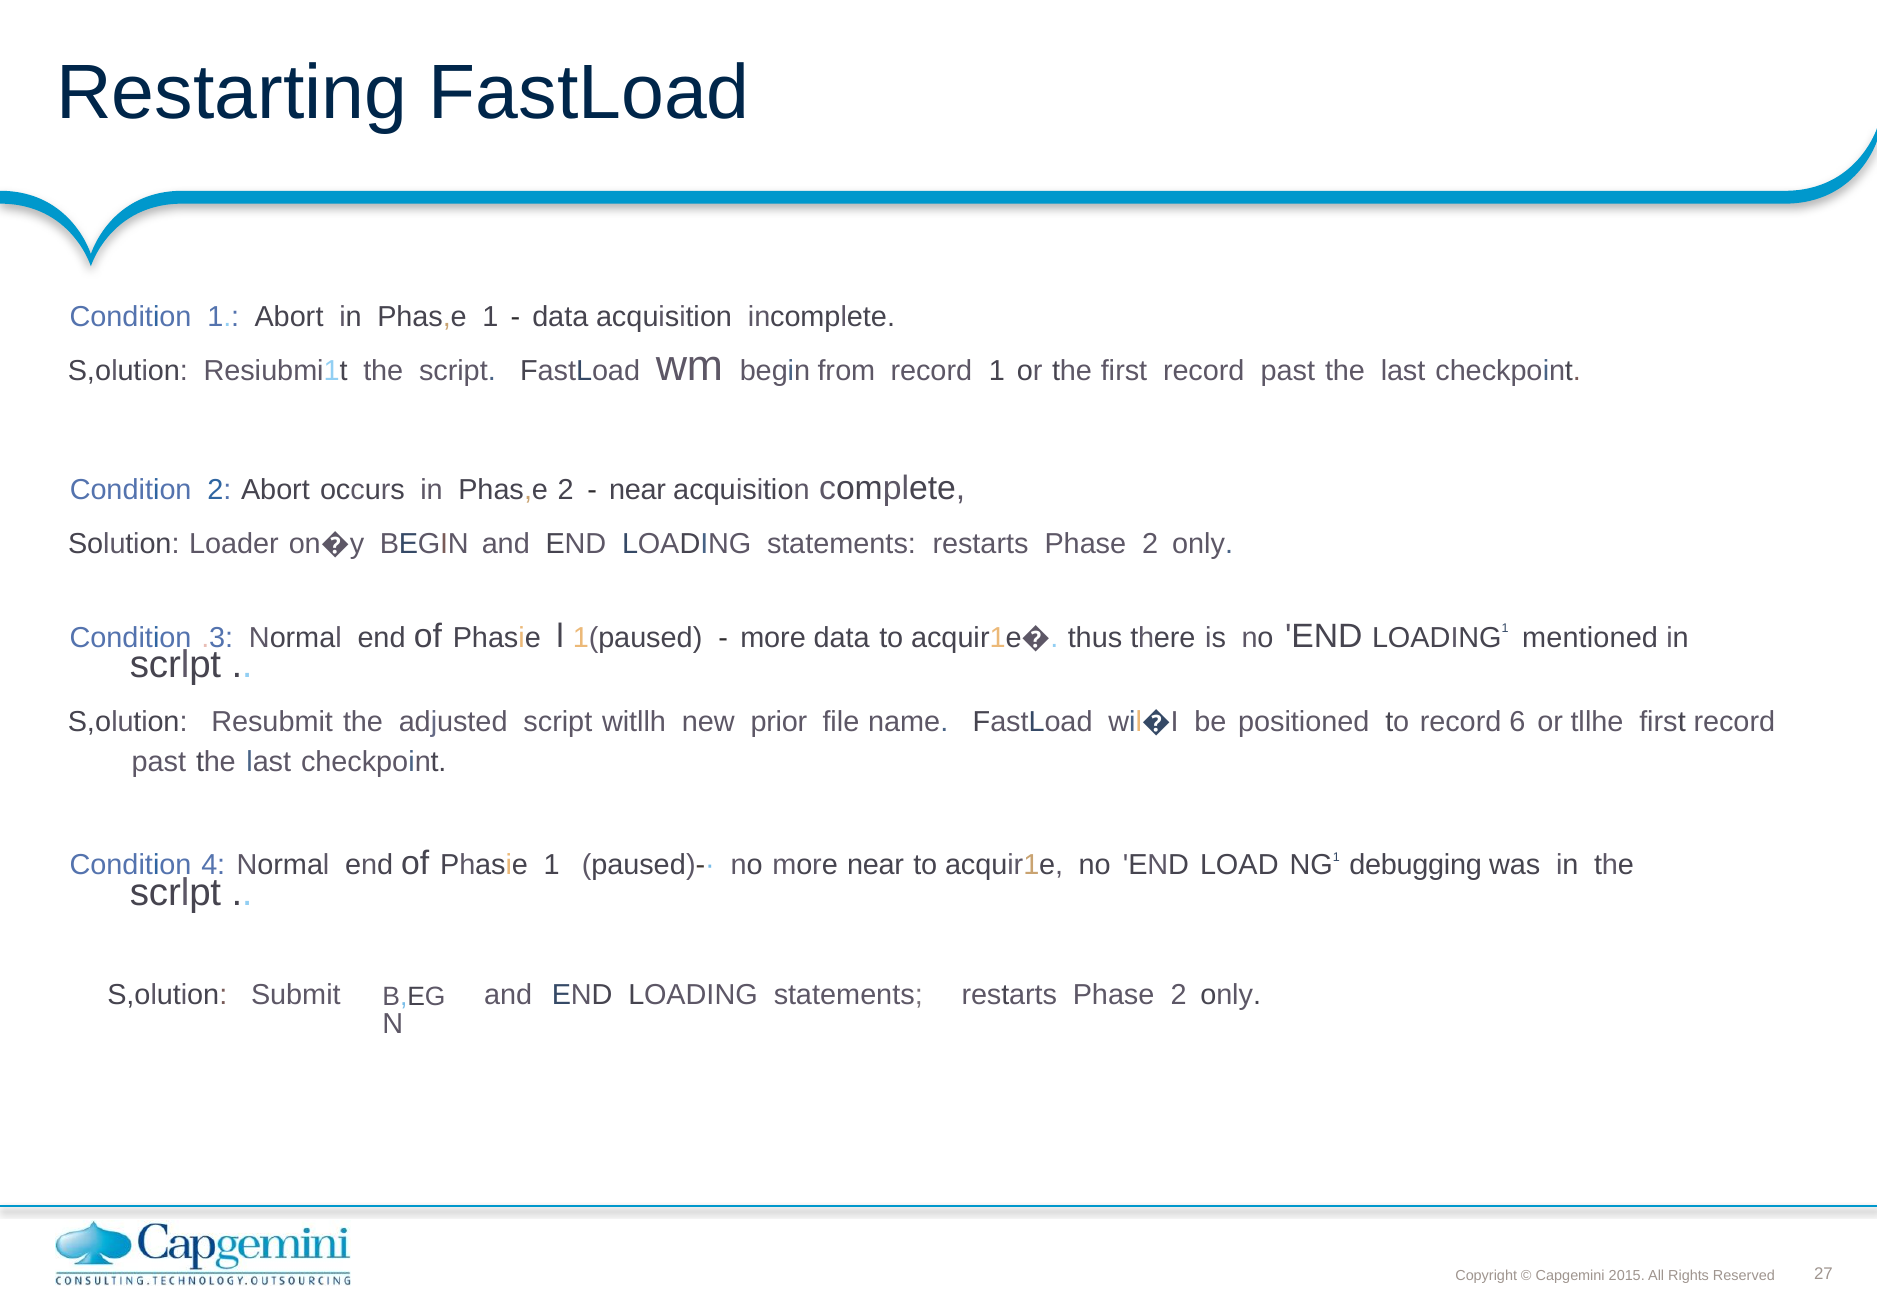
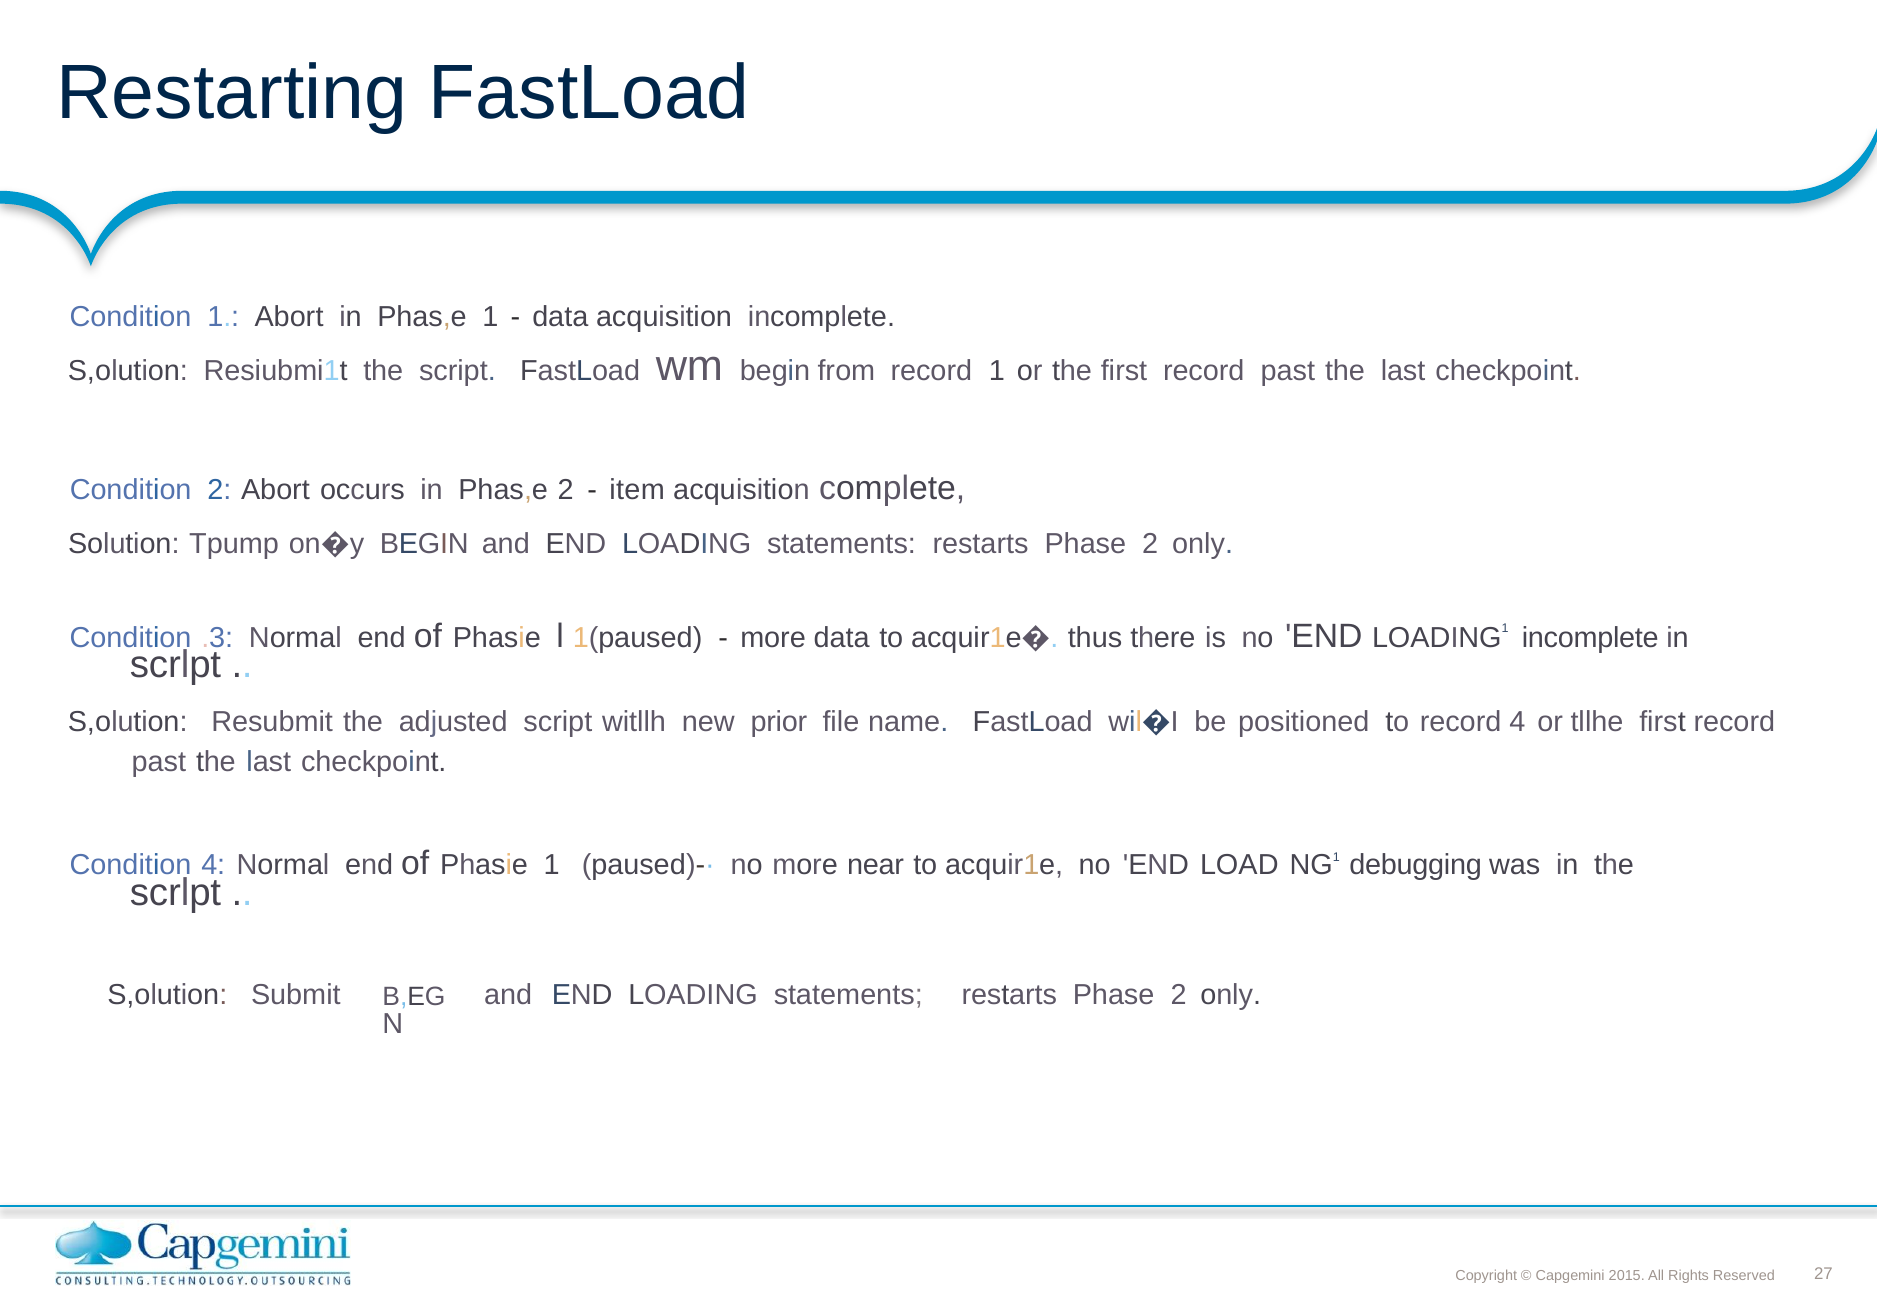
near: near -> item (637, 490)
Loader: Loader -> Tpump (234, 543)
LOADING1 mentioned: mentioned -> incomplete (1590, 637)
record 6: 6 -> 4 (1517, 722)
